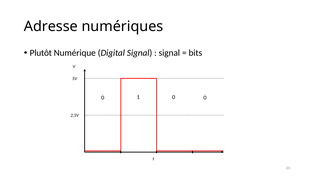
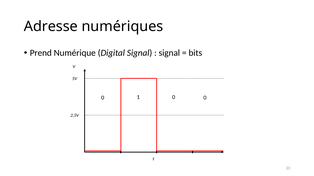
Plutôt: Plutôt -> Prend (41, 53)
